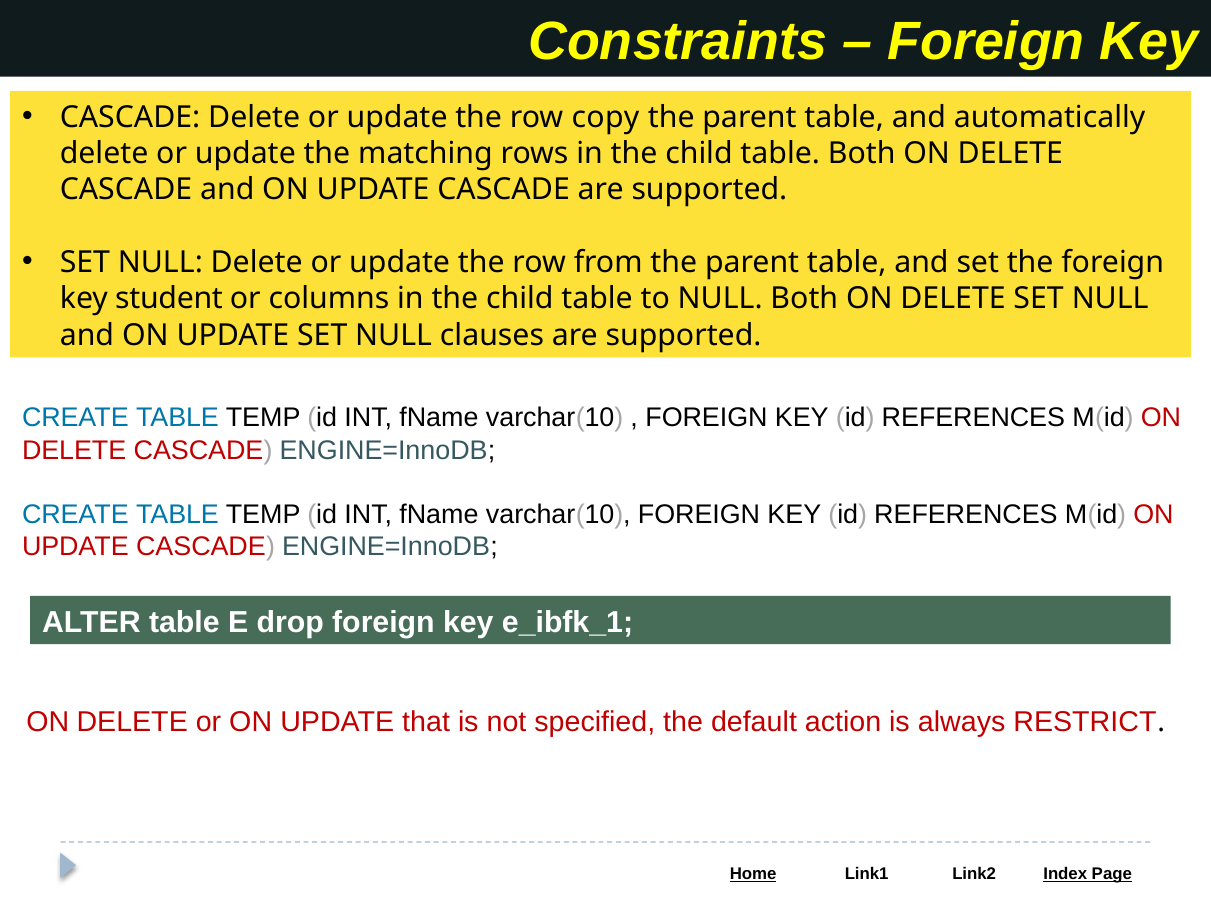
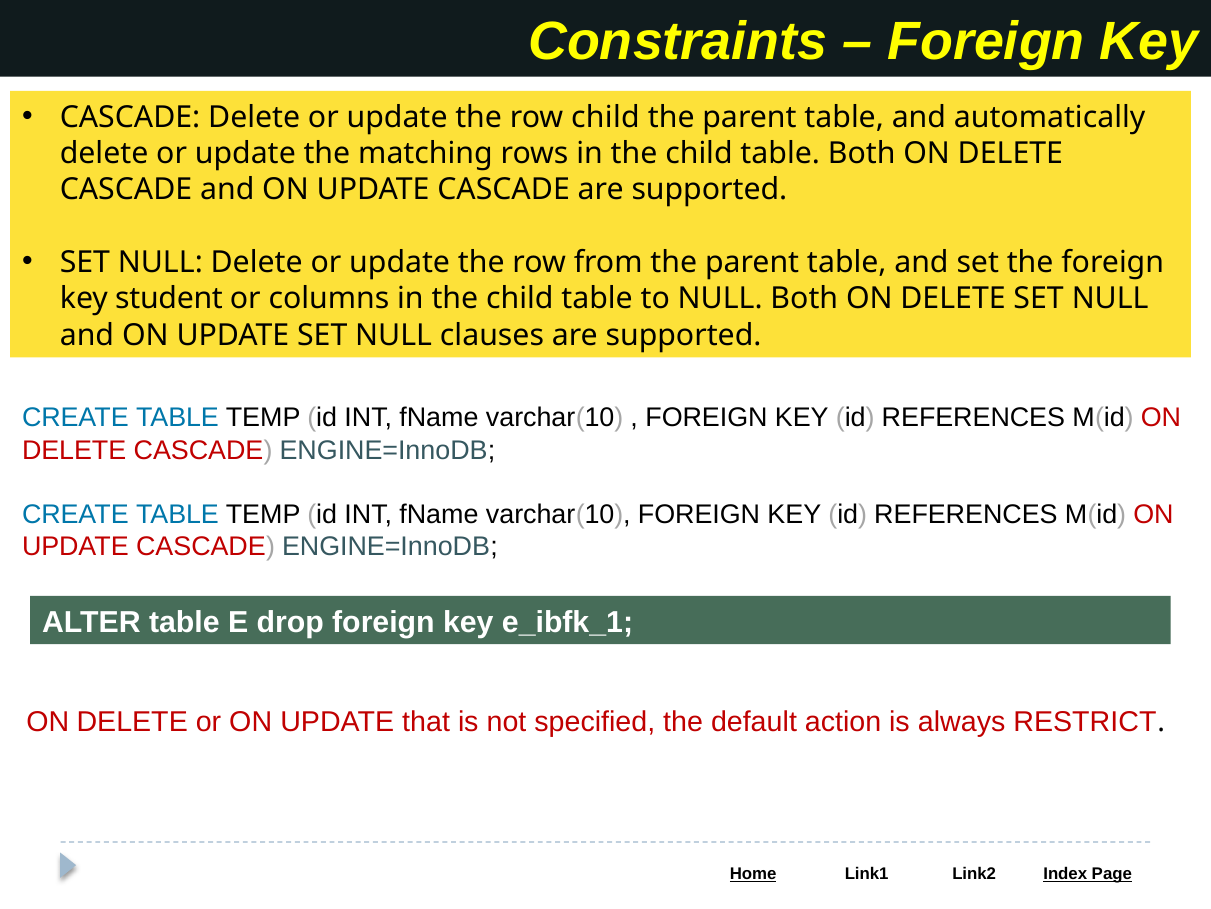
row copy: copy -> child (605, 117)
